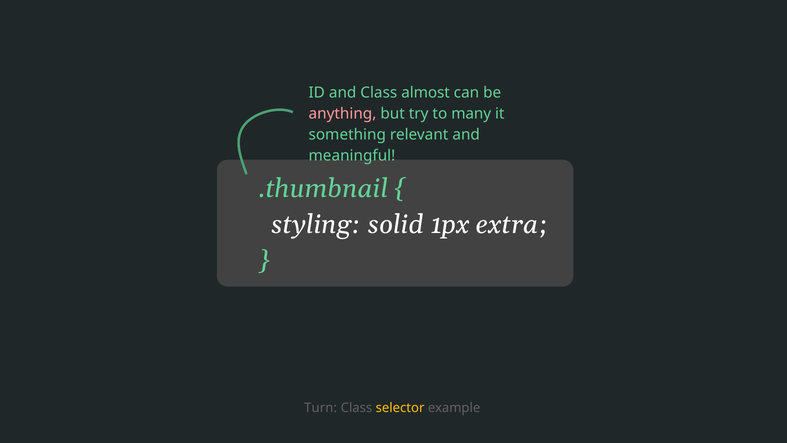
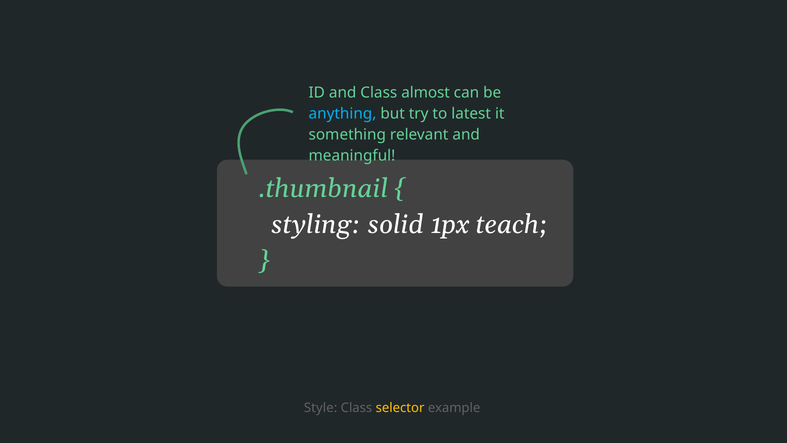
anything colour: pink -> light blue (342, 113)
many: many -> latest (471, 113)
extra: extra -> teach (512, 224)
Turn: Turn -> Style (321, 408)
